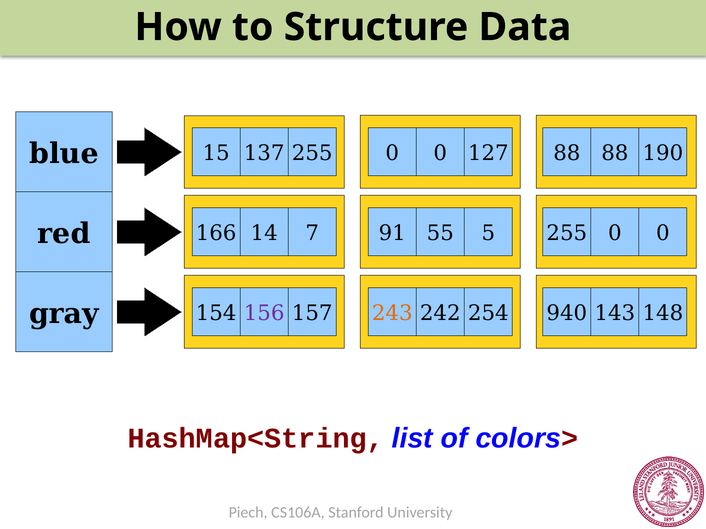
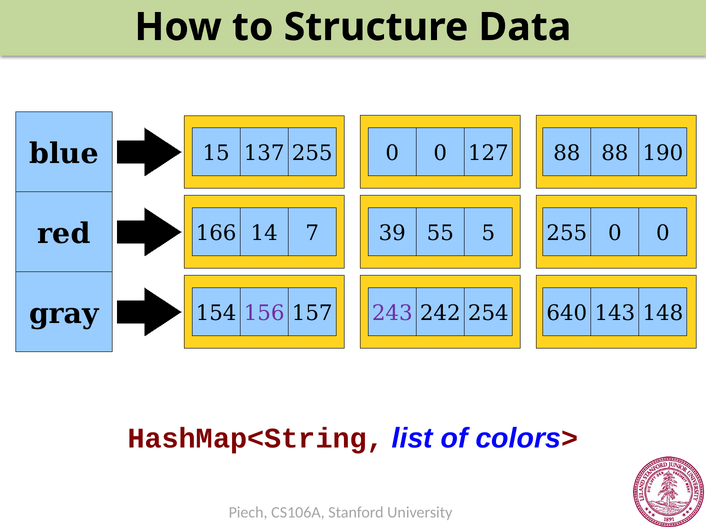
91: 91 -> 39 (392, 234)
243 colour: orange -> purple (392, 314)
940: 940 -> 640 (567, 314)
